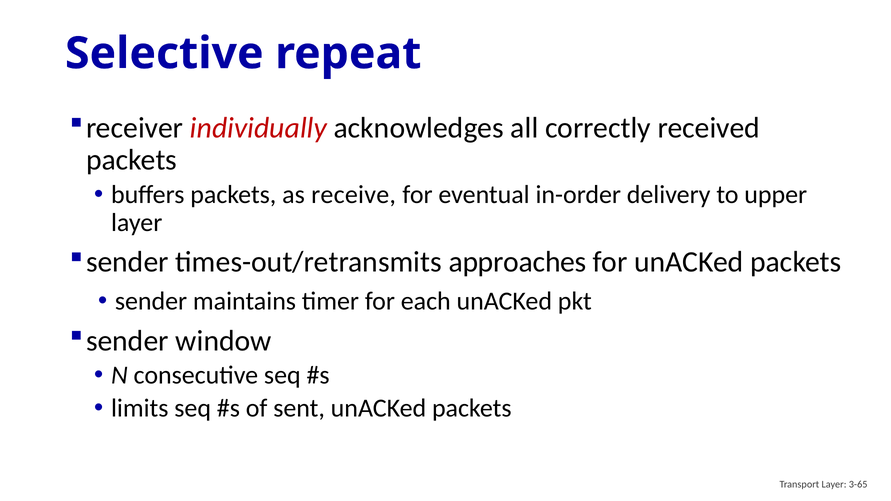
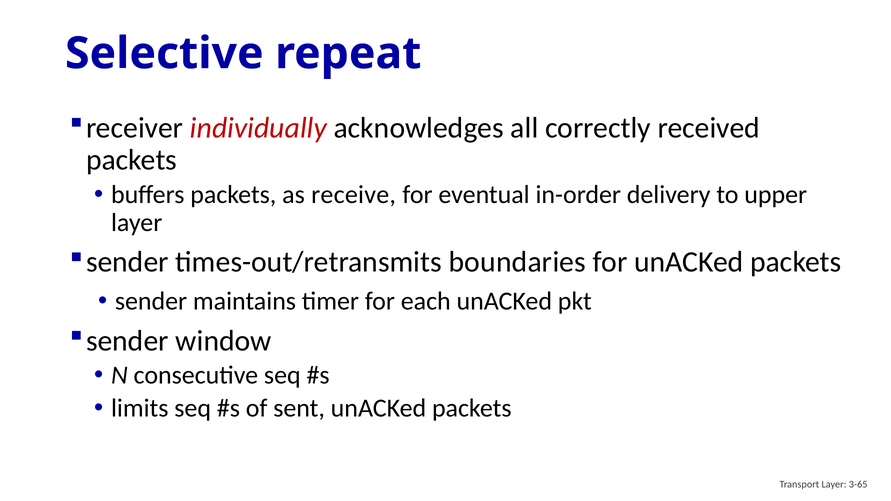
approaches: approaches -> boundaries (517, 262)
